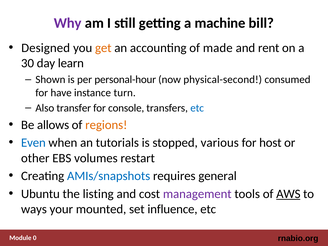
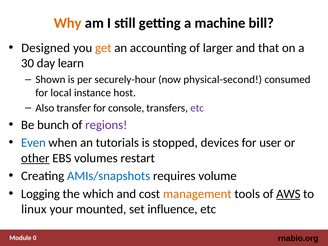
Why colour: purple -> orange (68, 23)
made: made -> larger (218, 48)
rent: rent -> that (269, 48)
personal-hour: personal-hour -> securely-hour (125, 80)
have: have -> local (61, 93)
turn: turn -> host (125, 93)
etc colour: blue -> purple (197, 108)
allows: allows -> bunch (53, 125)
regions colour: orange -> purple (106, 125)
various: various -> devices (220, 143)
host: host -> user (270, 143)
other underline: none -> present (35, 158)
general: general -> volume (218, 176)
Ubuntu: Ubuntu -> Logging (40, 194)
listing: listing -> which (98, 194)
management colour: purple -> orange (197, 194)
ways: ways -> linux (34, 209)
